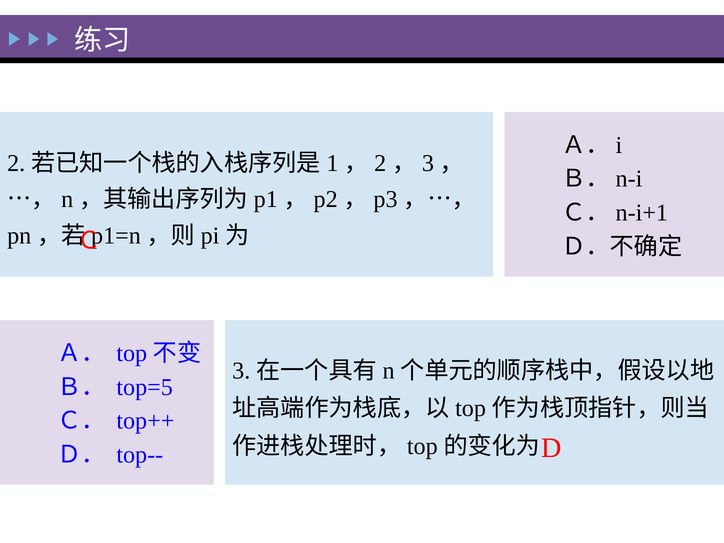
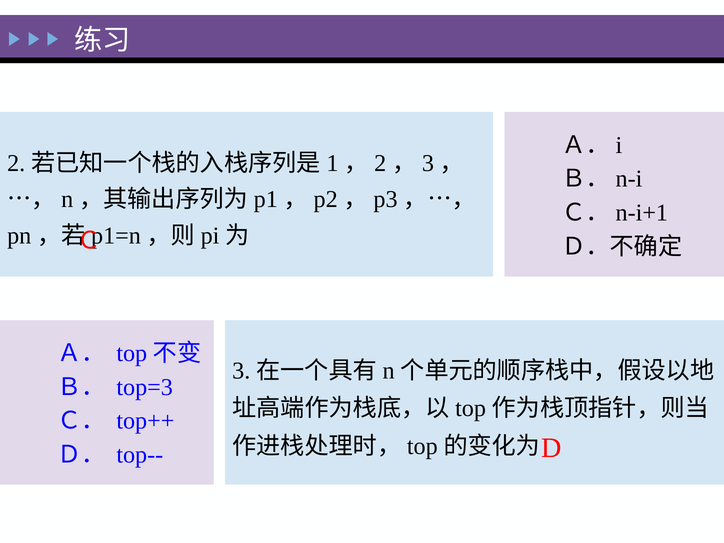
top=5: top=5 -> top=3 (145, 387)
